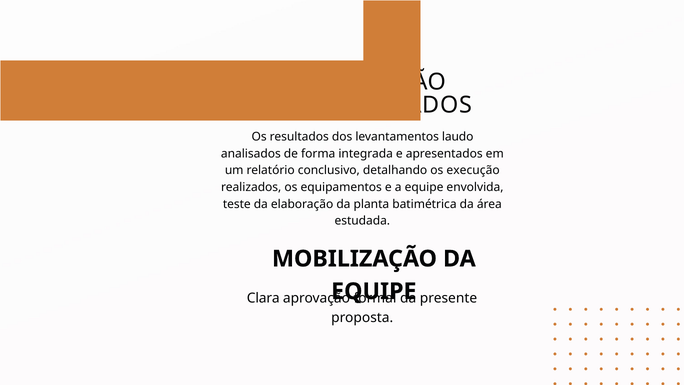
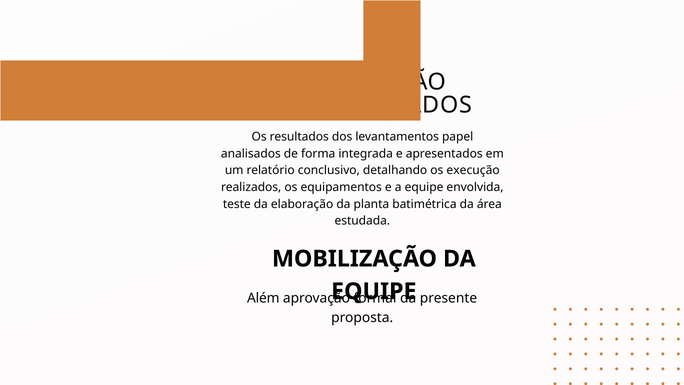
laudo: laudo -> papel (458, 137)
Clara: Clara -> Além (263, 298)
